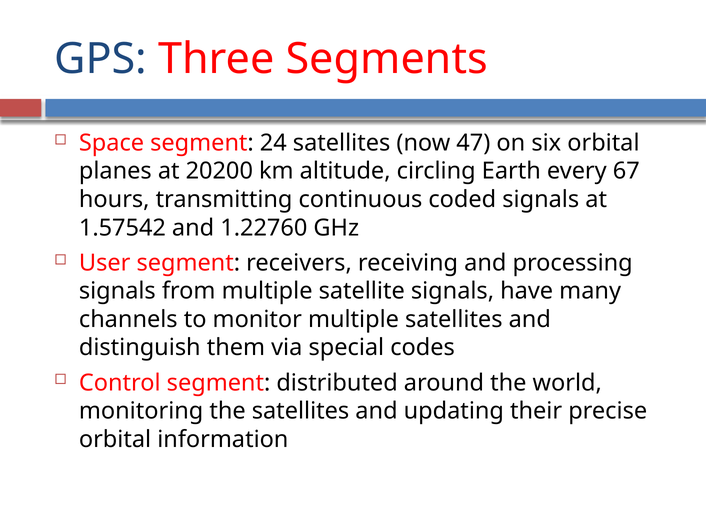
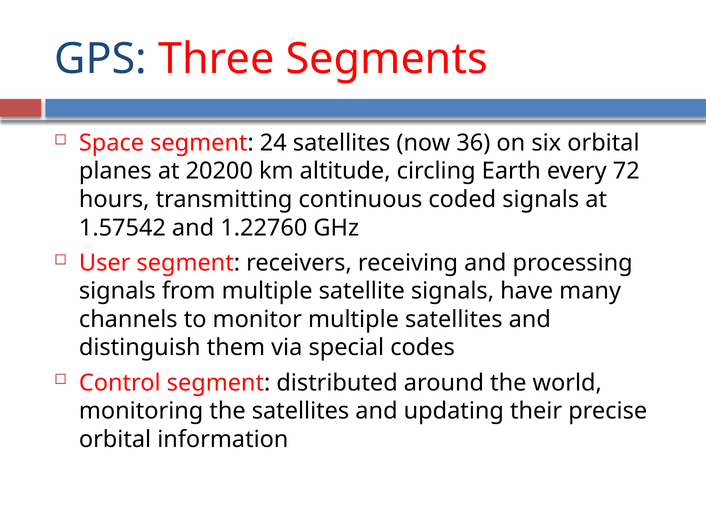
47: 47 -> 36 (473, 143)
67: 67 -> 72 (626, 171)
